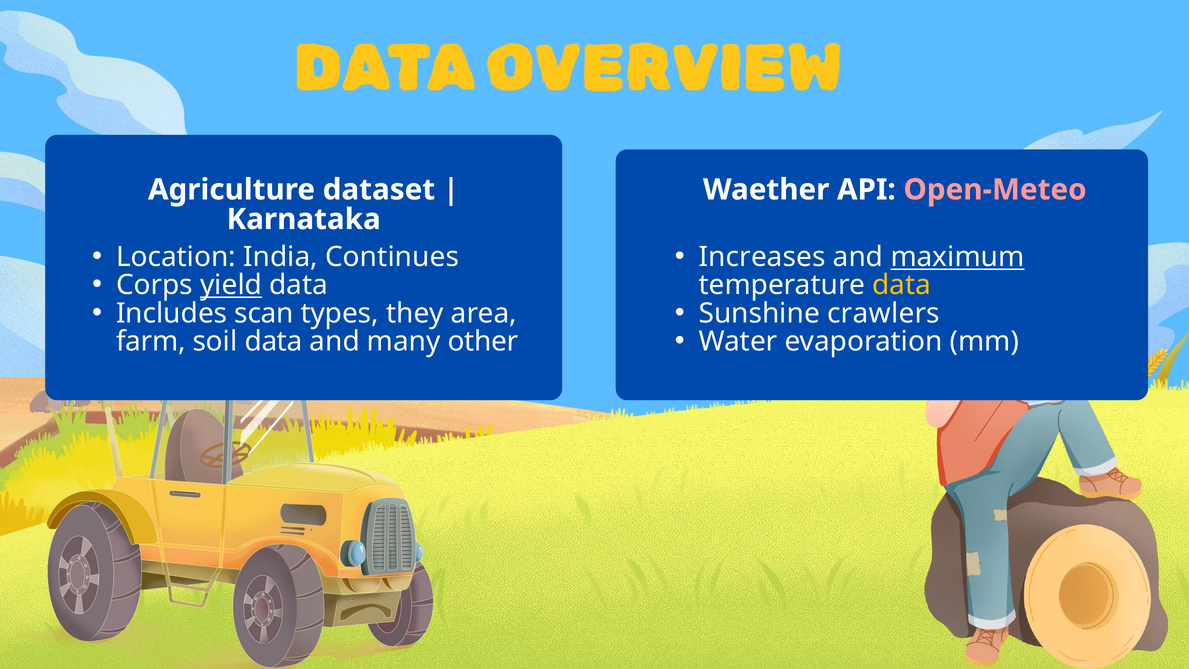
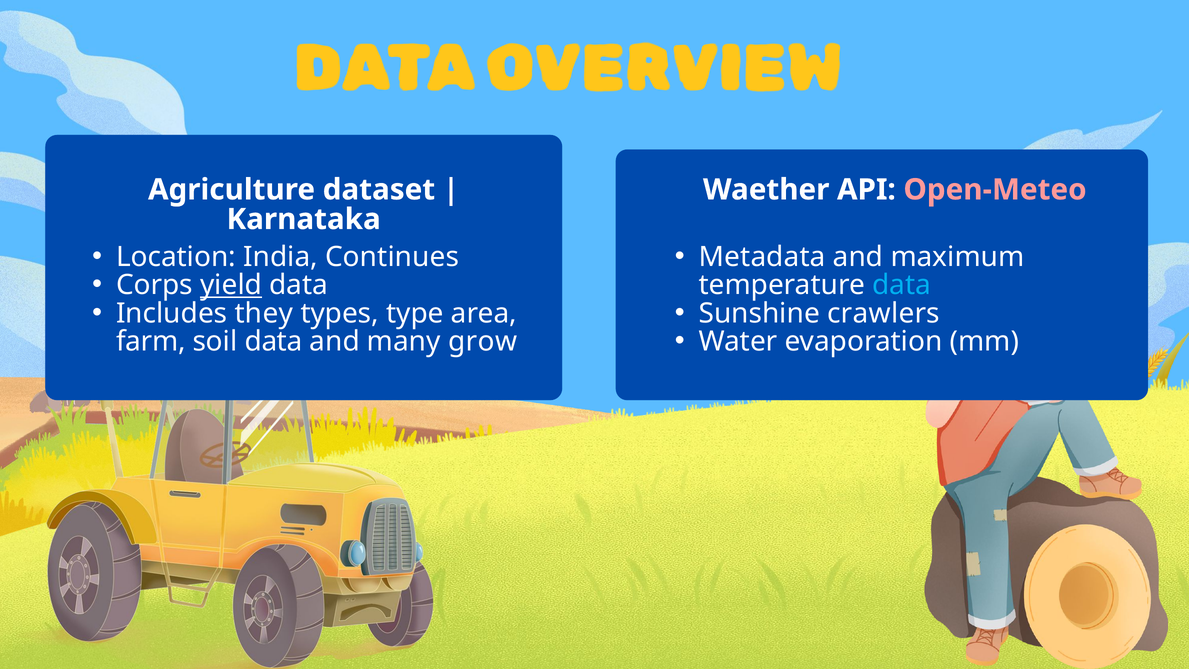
Increases: Increases -> Metadata (762, 257)
maximum underline: present -> none (957, 257)
data colour: yellow -> light blue (902, 285)
scan: scan -> they (264, 313)
they: they -> type (415, 313)
other: other -> grow (483, 341)
